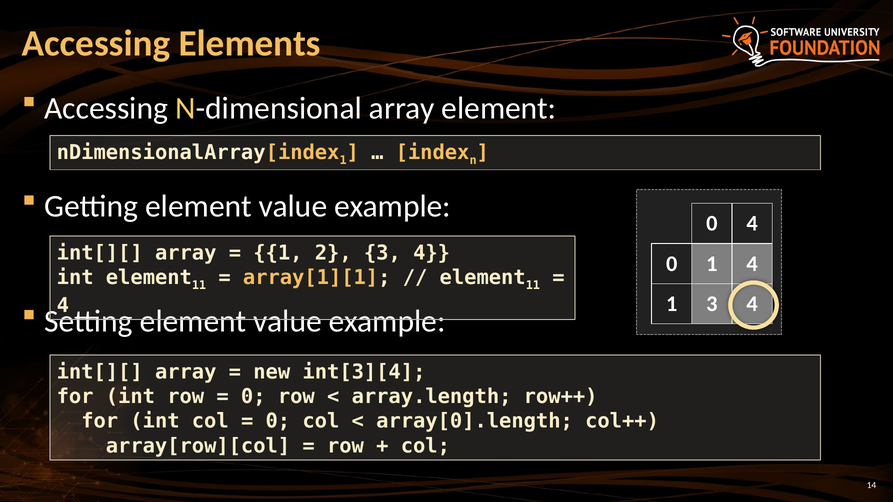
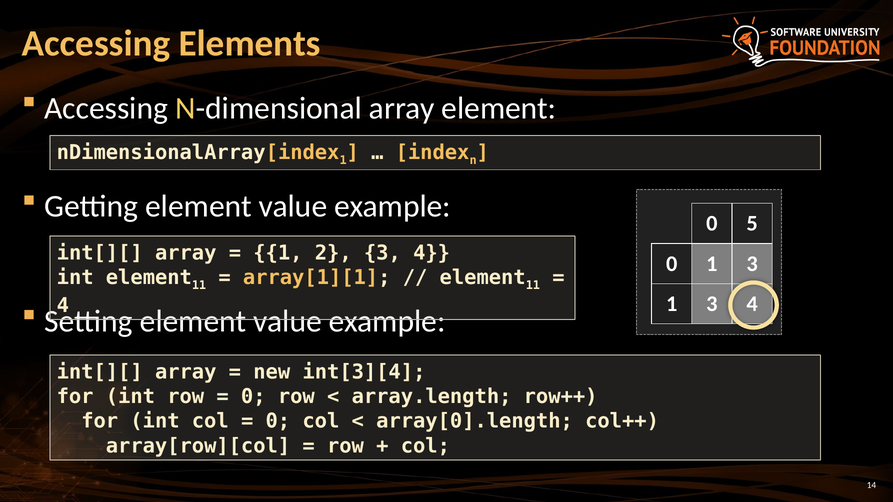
0 4: 4 -> 5 (752, 224)
0 1 4: 4 -> 3 (752, 264)
